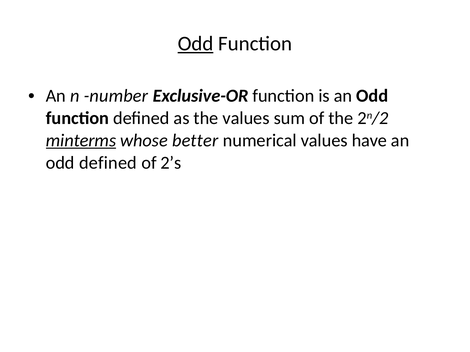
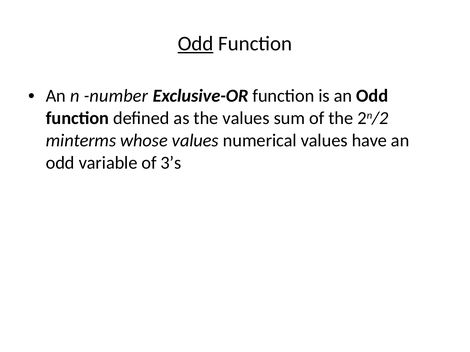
minterms underline: present -> none (81, 141)
whose better: better -> values (195, 141)
odd defined: defined -> variable (108, 163)
2’s: 2’s -> 3’s (171, 163)
